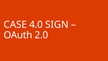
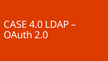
SIGN: SIGN -> LDAP (57, 24)
